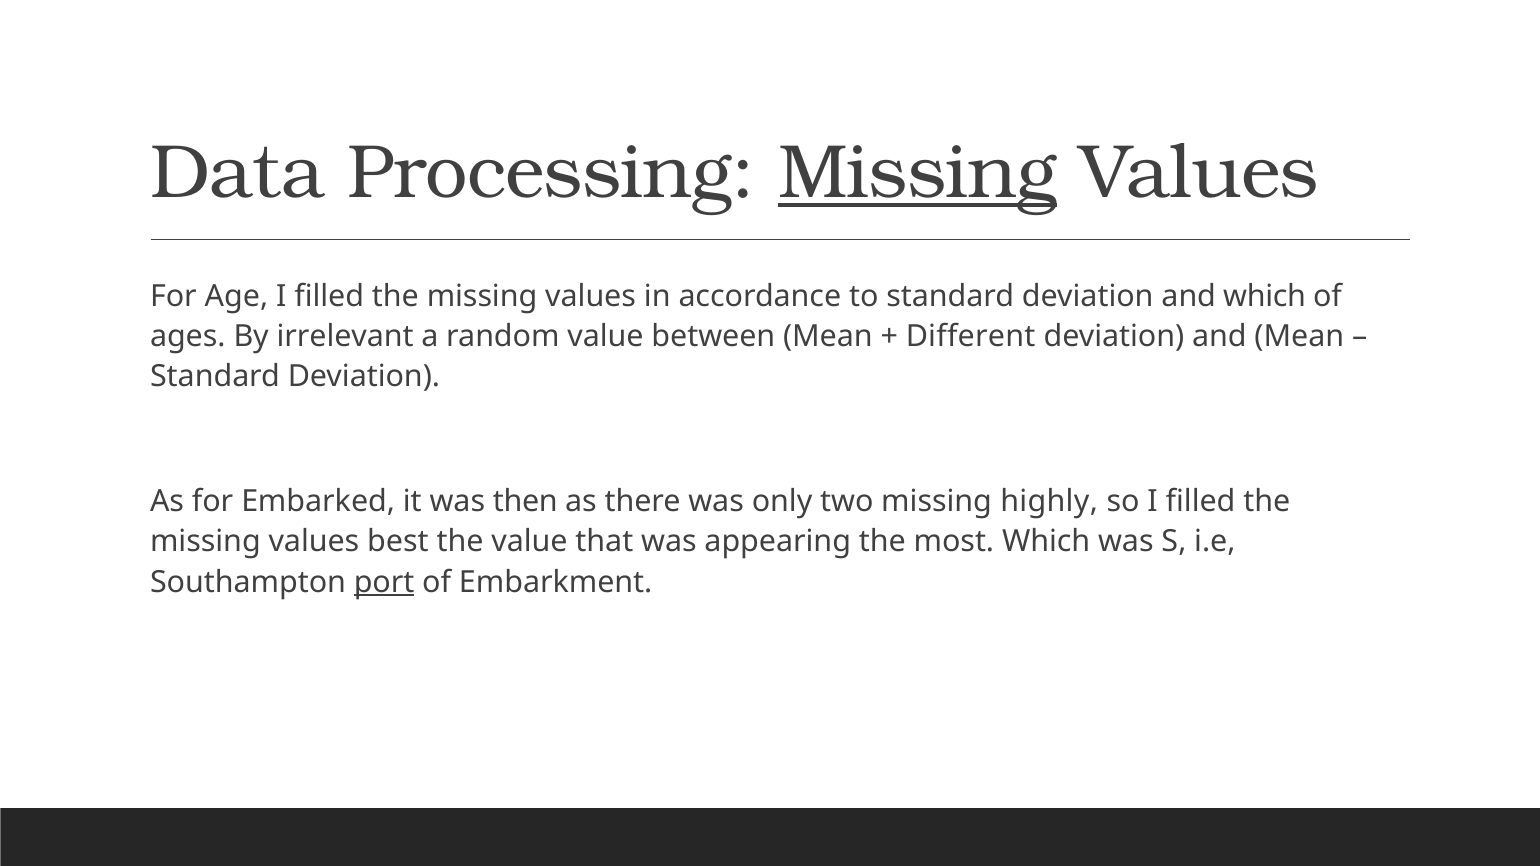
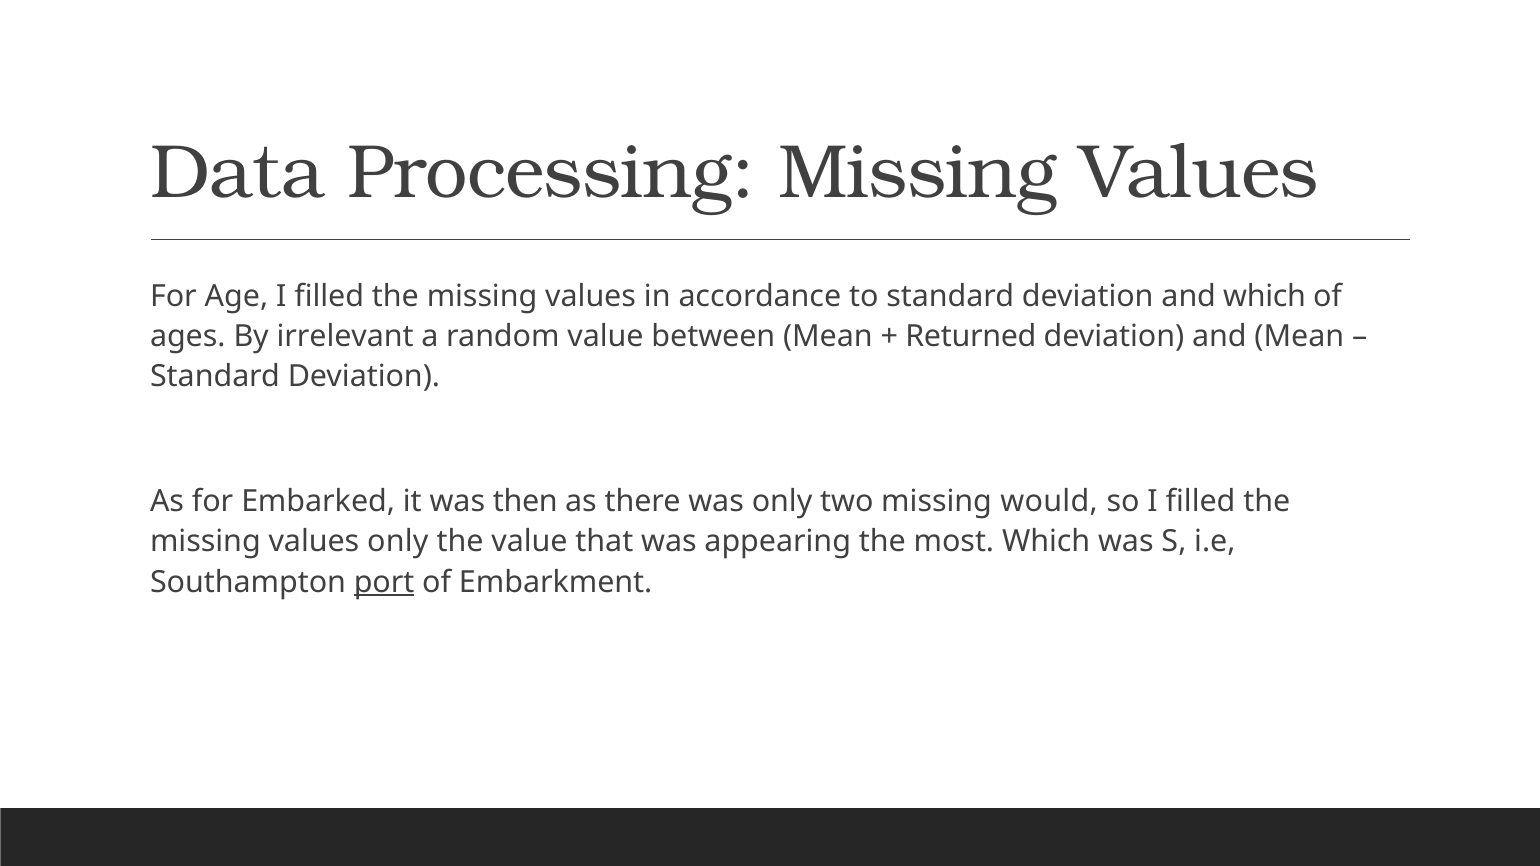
Missing underline: present -> none (918, 172)
Different: Different -> Returned (971, 336)
highly: highly -> would (1049, 502)
values best: best -> only (398, 542)
